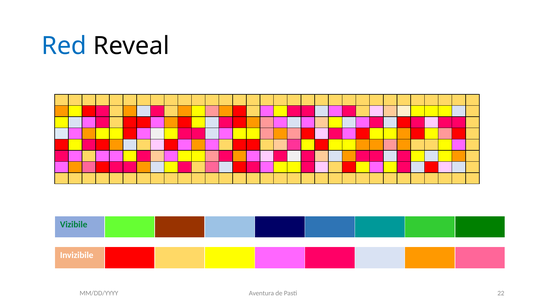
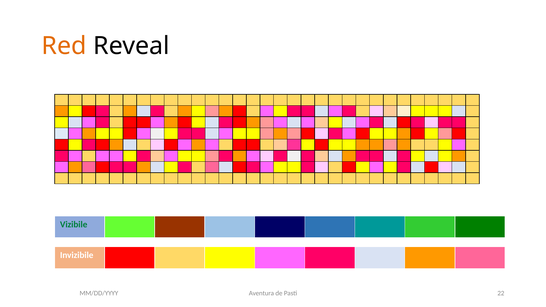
Red colour: blue -> orange (64, 46)
